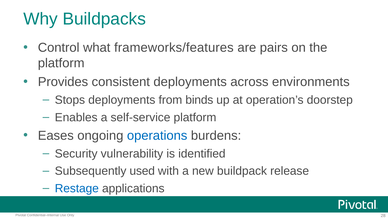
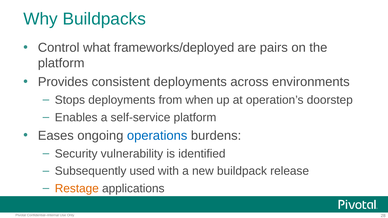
frameworks/features: frameworks/features -> frameworks/deployed (174, 48)
binds: binds -> when (199, 100)
Restage colour: blue -> orange (77, 189)
